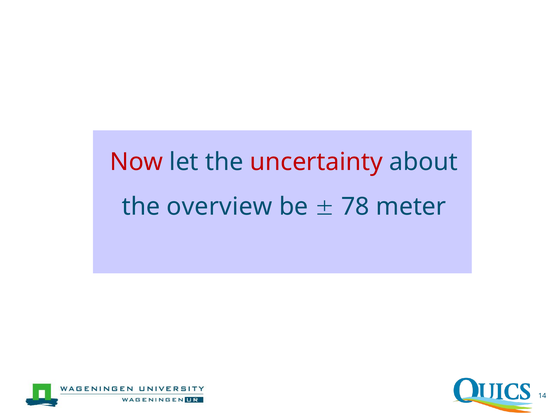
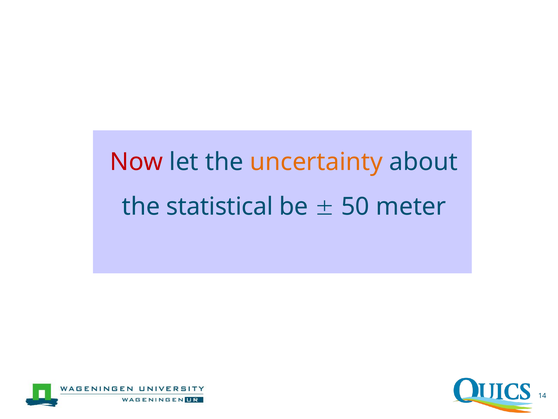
uncertainty colour: red -> orange (316, 162)
overview: overview -> statistical (220, 206)
78: 78 -> 50 (355, 206)
